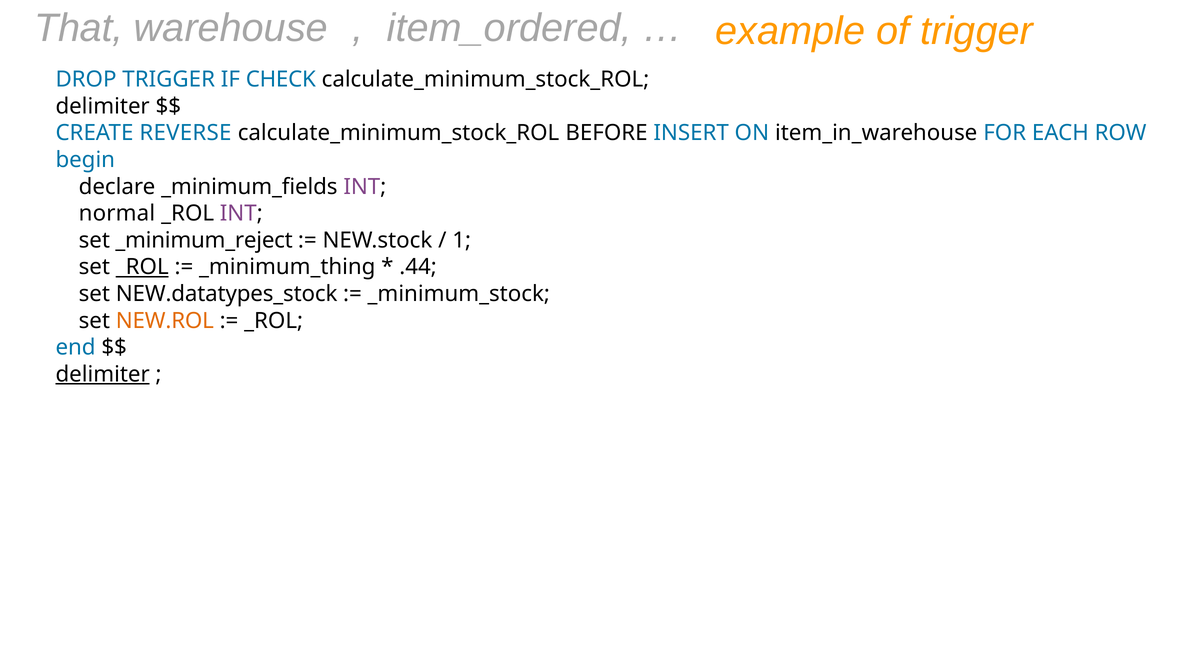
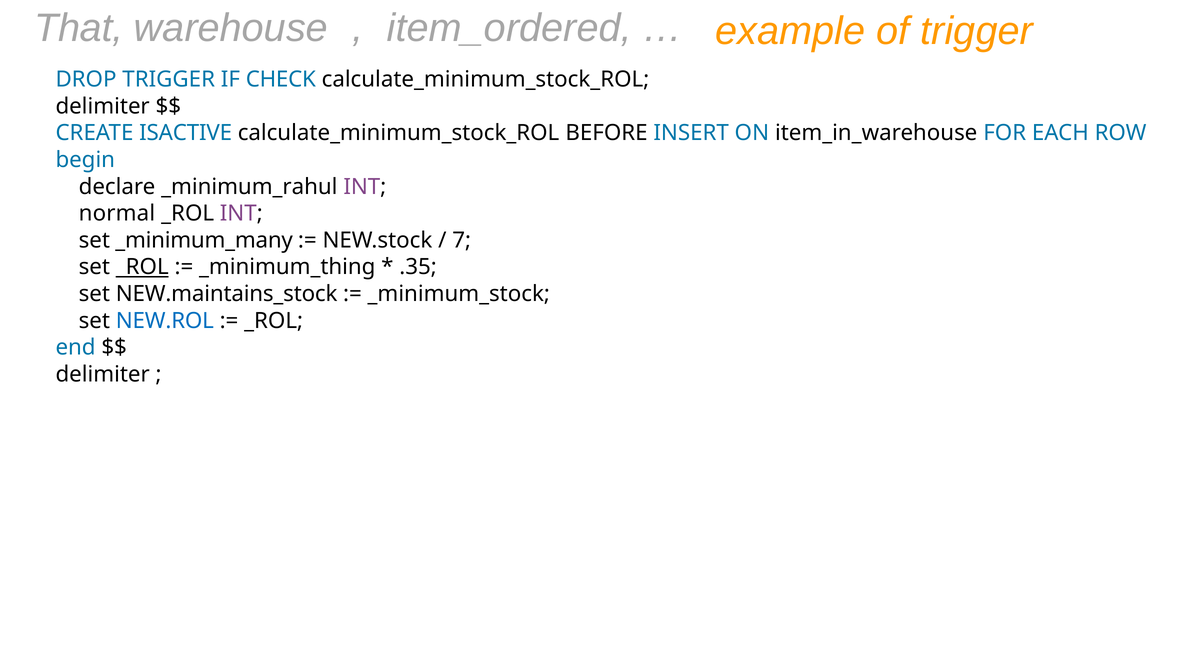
REVERSE: REVERSE -> ISACTIVE (186, 133)
_minimum_fields: _minimum_fields -> _minimum_rahul (249, 187)
_minimum_reject: _minimum_reject -> _minimum_many (204, 240)
1: 1 -> 7 (462, 240)
.44: .44 -> .35 (418, 267)
NEW.datatypes_stock: NEW.datatypes_stock -> NEW.maintains_stock (227, 294)
NEW.ROL colour: orange -> blue (165, 321)
delimiter underline: present -> none (103, 374)
